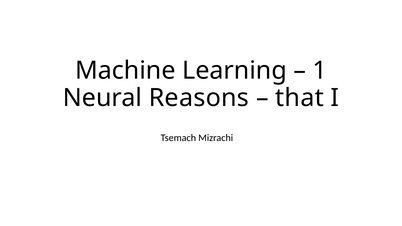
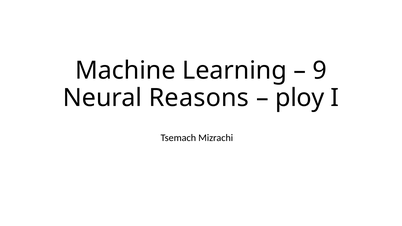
1: 1 -> 9 (320, 71)
that: that -> ploy (300, 98)
